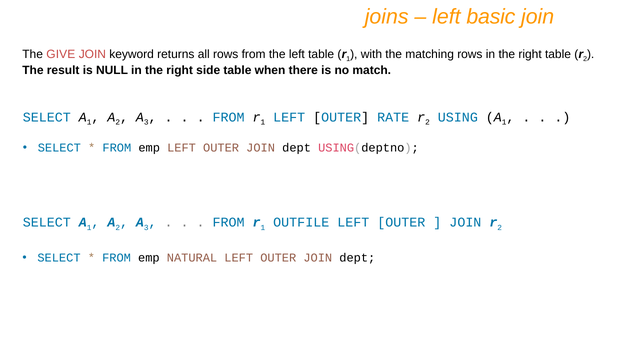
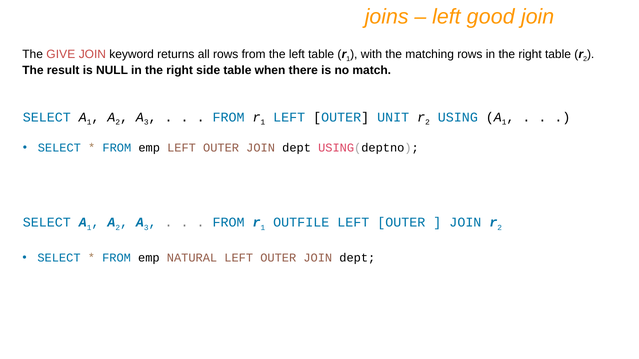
basic: basic -> good (491, 17)
RATE: RATE -> UNIT (393, 117)
